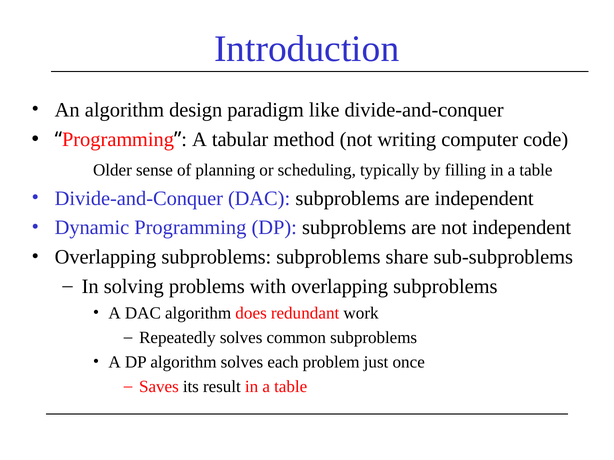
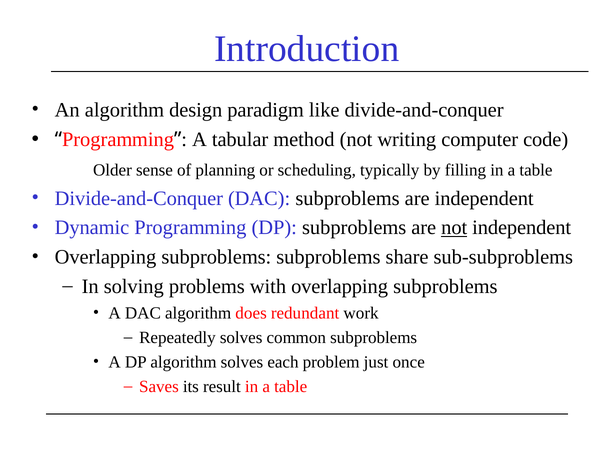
not underline: none -> present (454, 228)
